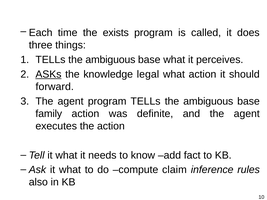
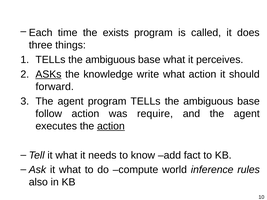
legal: legal -> write (148, 74)
family: family -> follow (49, 114)
definite: definite -> require (155, 114)
action underline: none -> present (111, 126)
claim: claim -> world (175, 170)
